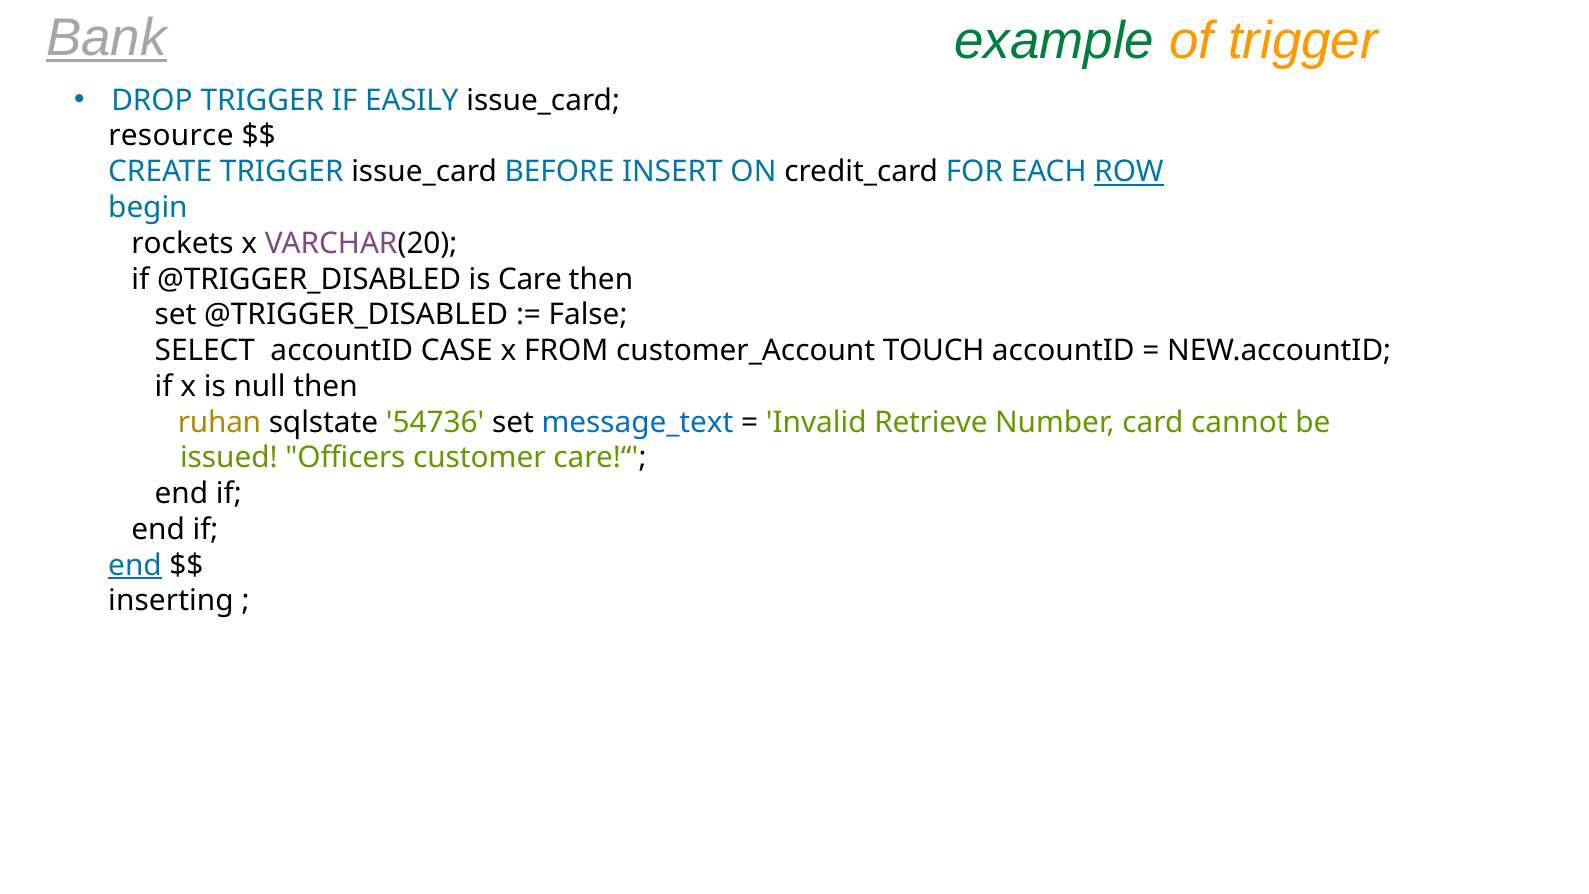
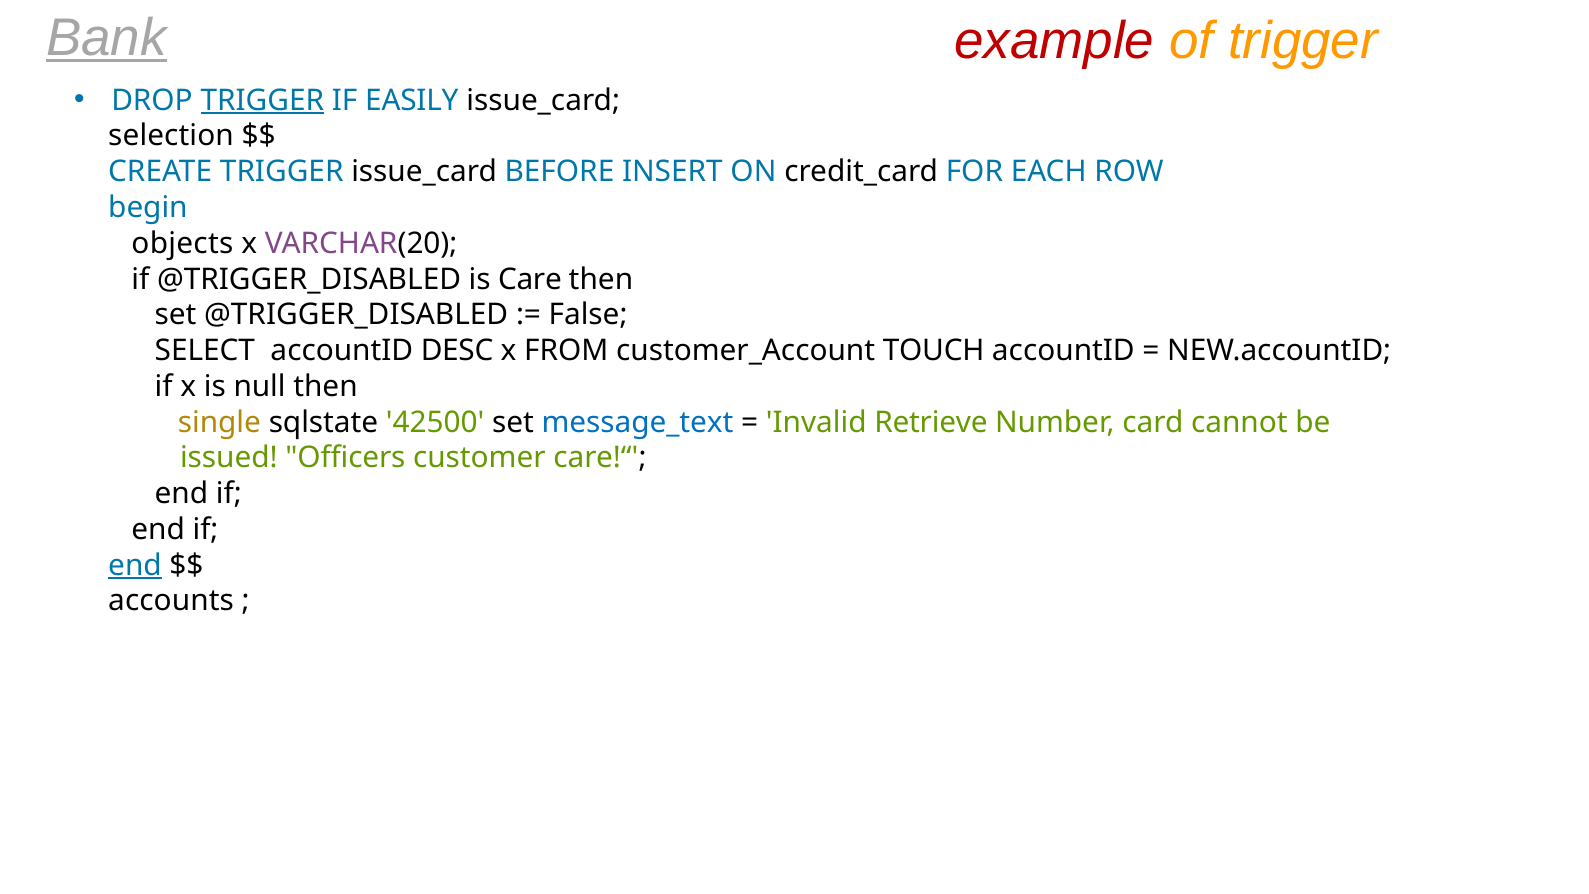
example colour: green -> red (1054, 41)
TRIGGER underline: none -> present (262, 100)
resource: resource -> selection (171, 136)
ROW underline: present -> none (1129, 172)
rockets: rockets -> objects (182, 243)
CASE: CASE -> DESC (457, 351)
ruhan: ruhan -> single (219, 422)
54736: 54736 -> 42500 (435, 422)
inserting: inserting -> accounts (171, 601)
